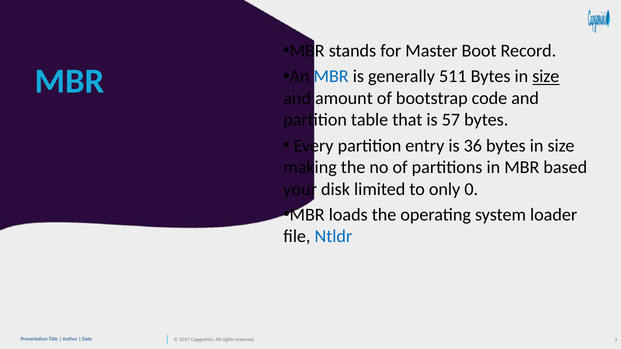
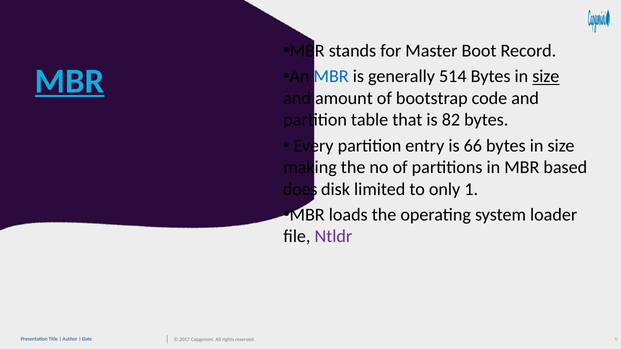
MBR underline: none -> present (70, 81)
511: 511 -> 514 (453, 77)
57: 57 -> 82 (451, 120)
36: 36 -> 66 (473, 146)
your: your -> does (300, 189)
0: 0 -> 1 (471, 189)
Ntldr colour: blue -> purple (333, 237)
